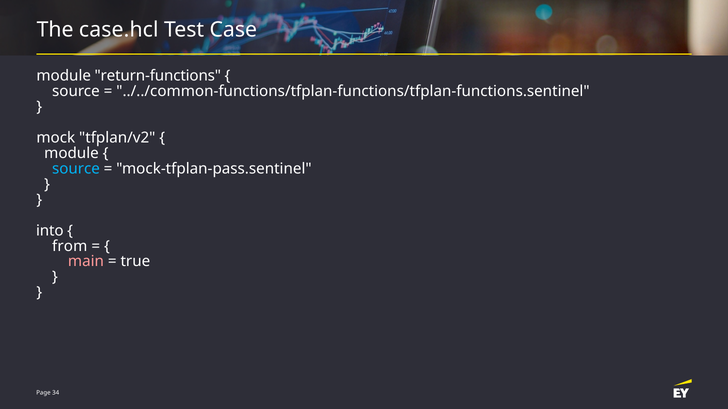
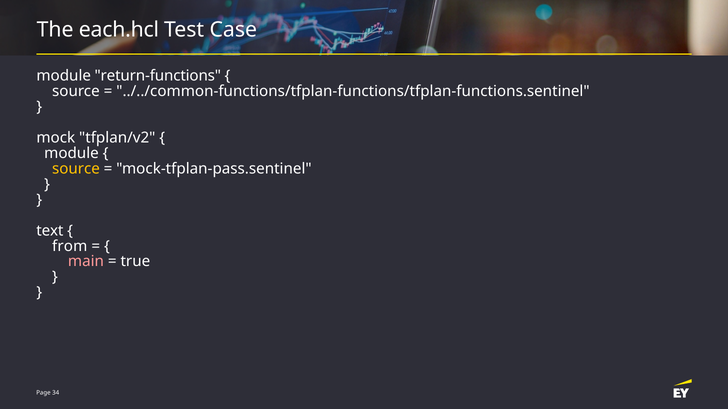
case.hcl: case.hcl -> each.hcl (119, 30)
source colour: light blue -> yellow (76, 169)
into: into -> text (50, 231)
